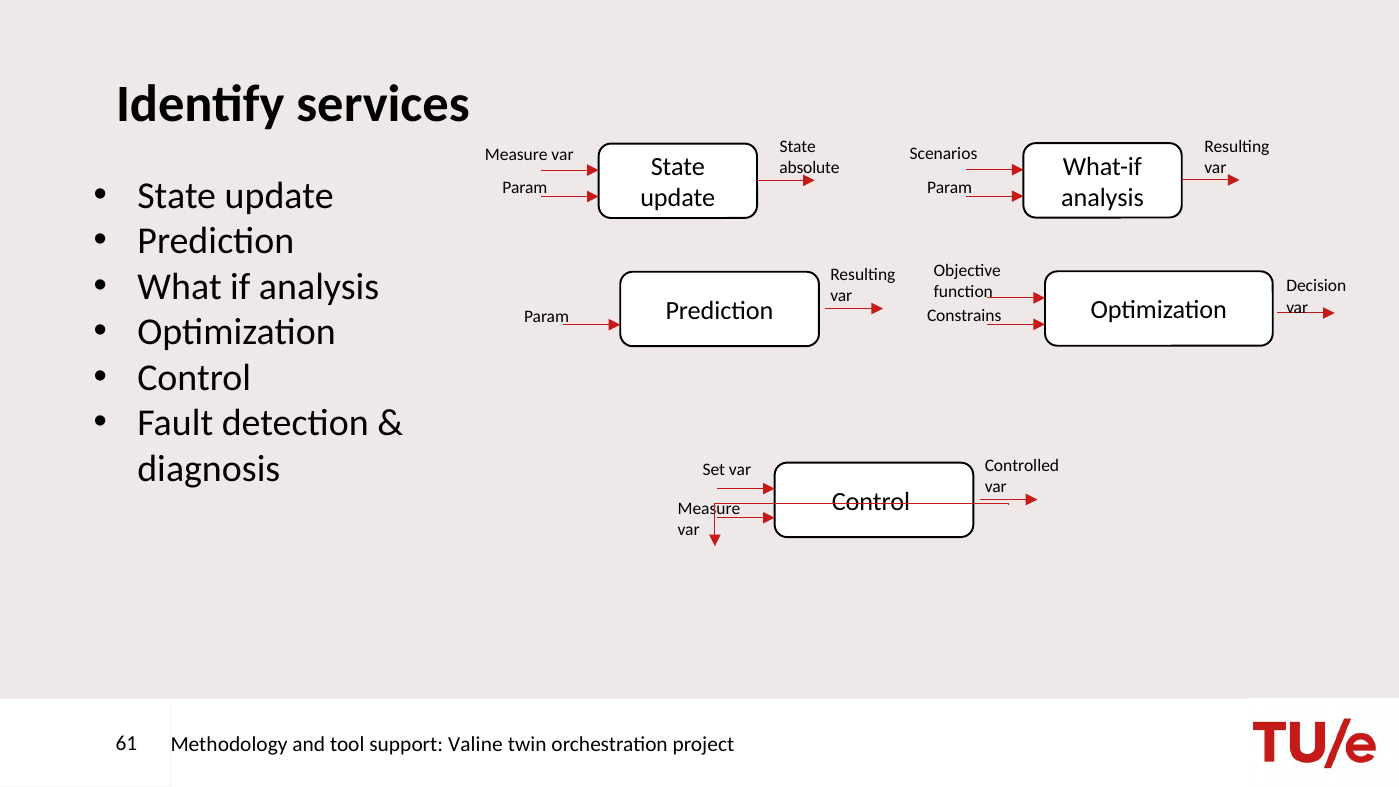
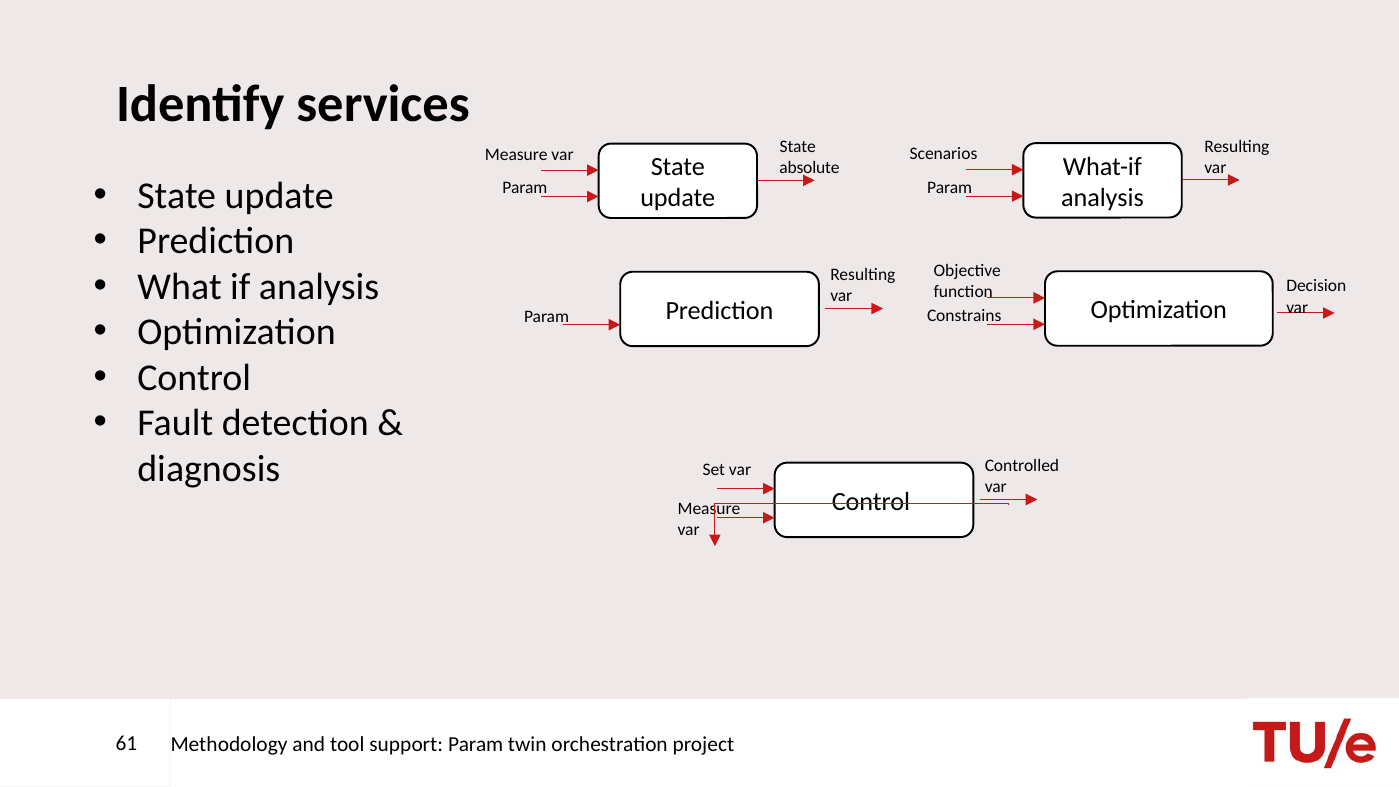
support Valine: Valine -> Param (476, 744)
